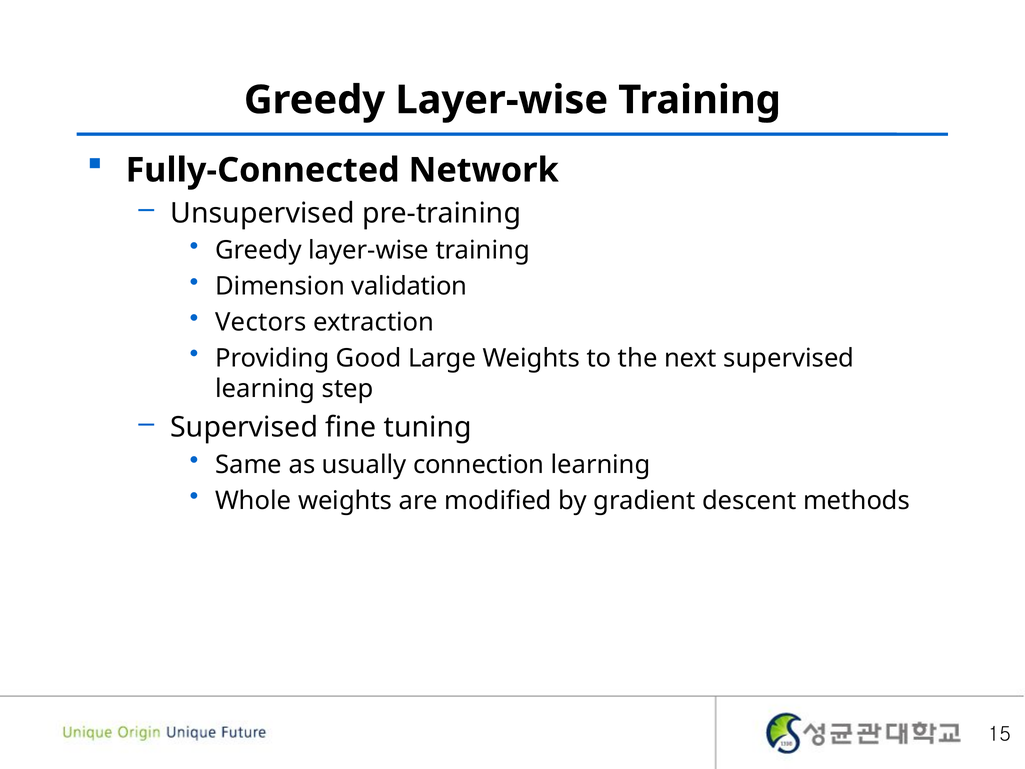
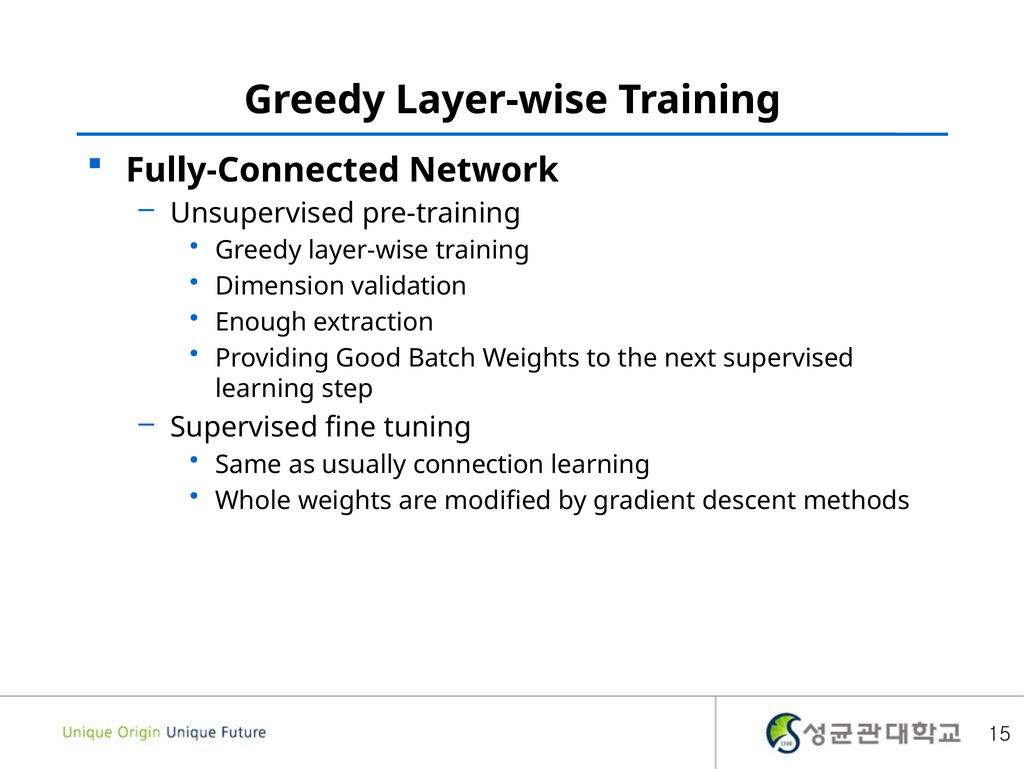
Vectors: Vectors -> Enough (261, 322)
Large: Large -> Batch (442, 358)
